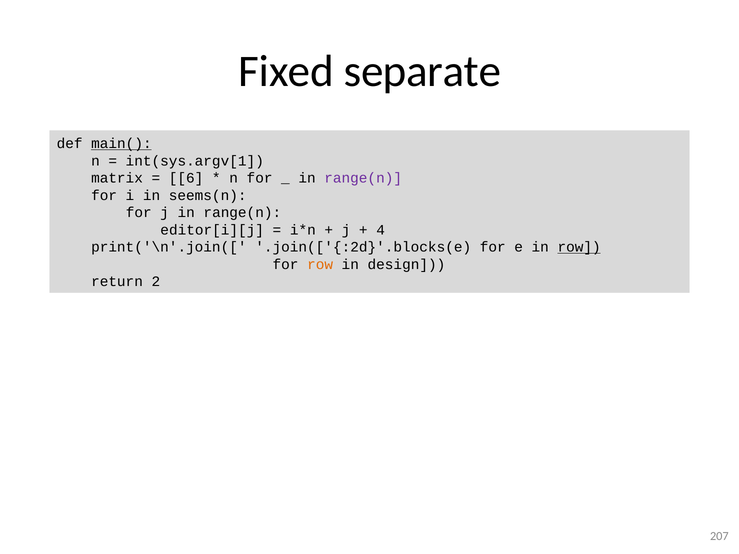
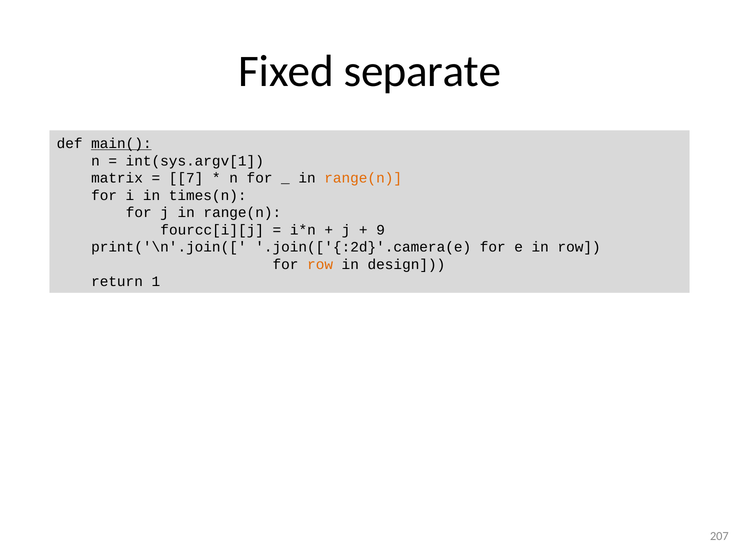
6: 6 -> 7 (186, 178)
range(n colour: purple -> orange (363, 178)
seems(n: seems(n -> times(n (208, 195)
editor[i][j: editor[i][j -> fourcc[i][j (212, 230)
4: 4 -> 9 (381, 230)
.join(['{:2d}'.blocks(e: .join(['{:2d}'.blocks(e -> .join(['{:2d}'.camera(e (363, 247)
row underline: present -> none (579, 247)
2: 2 -> 1 (156, 282)
